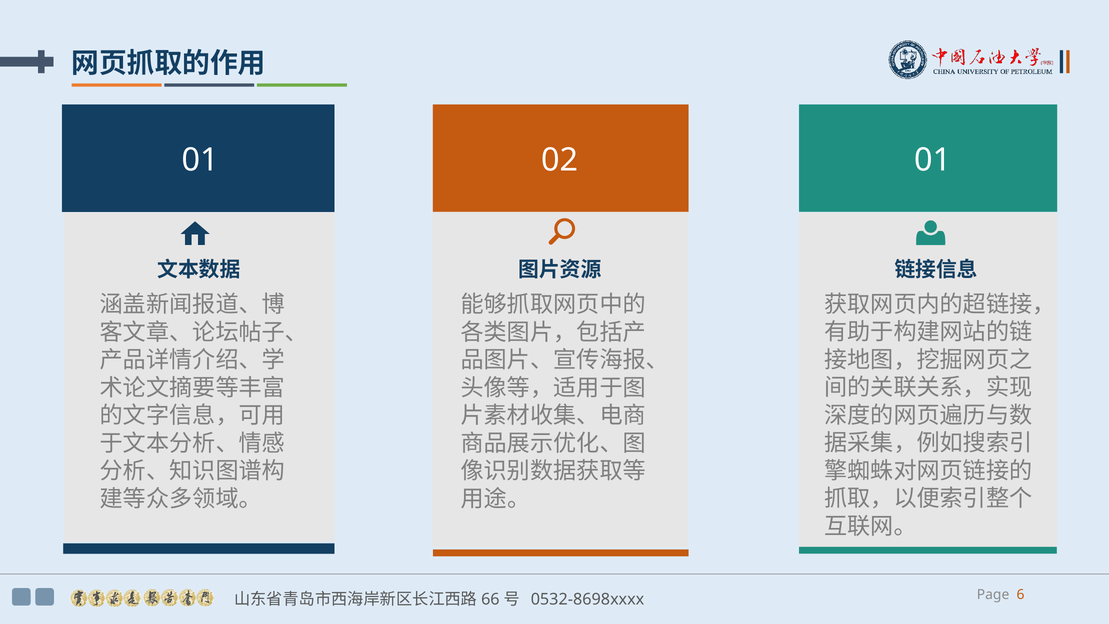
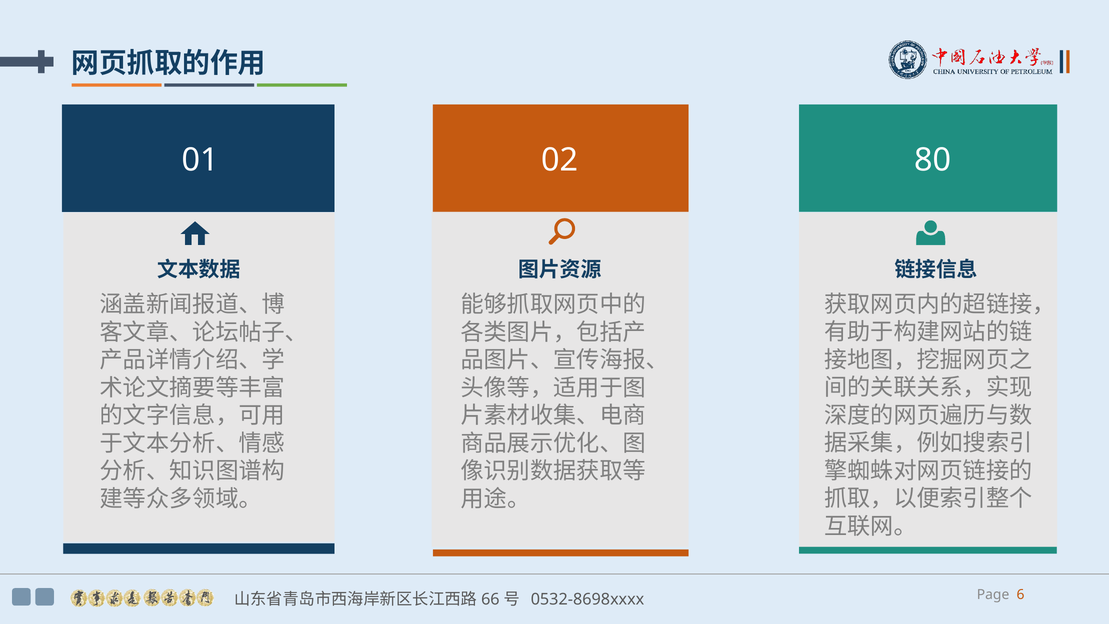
02 01: 01 -> 80 (933, 160)
